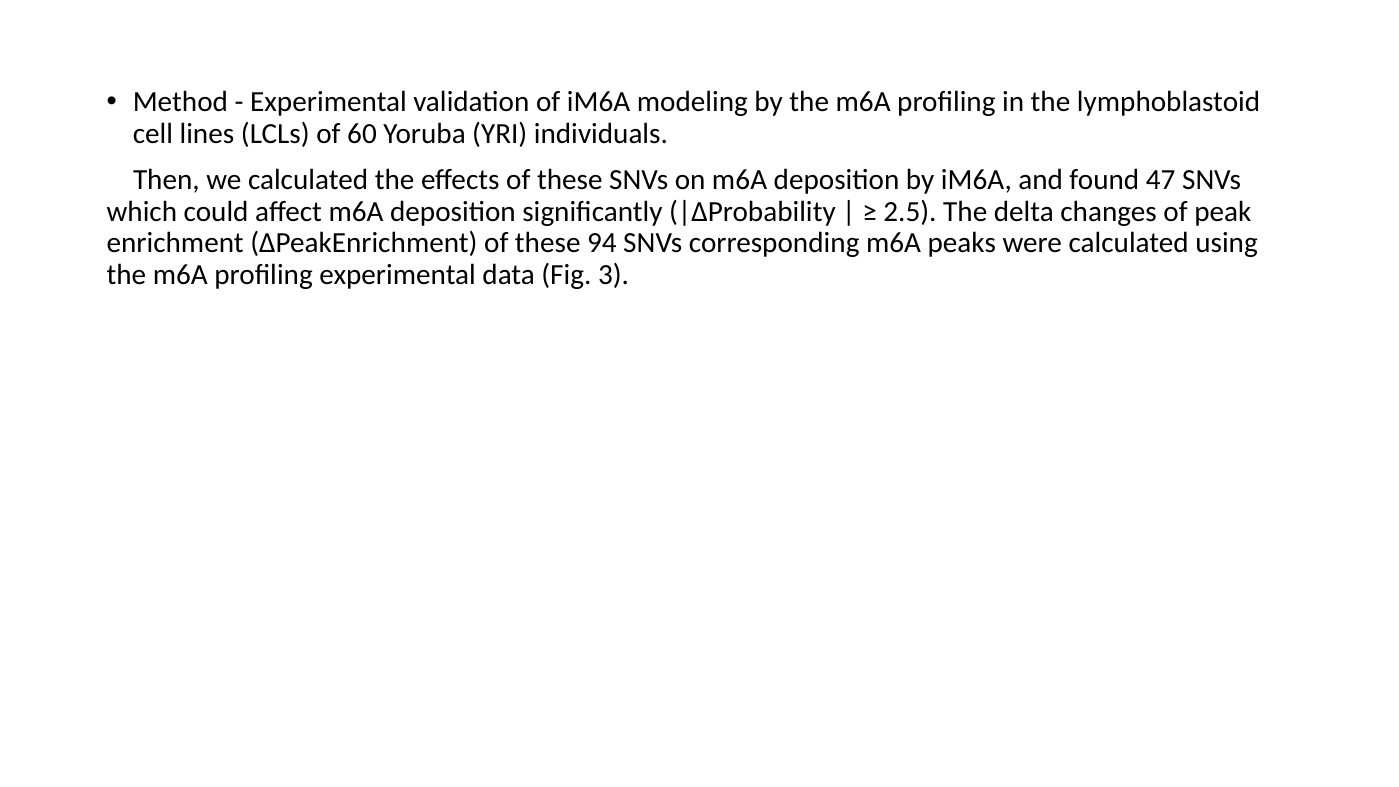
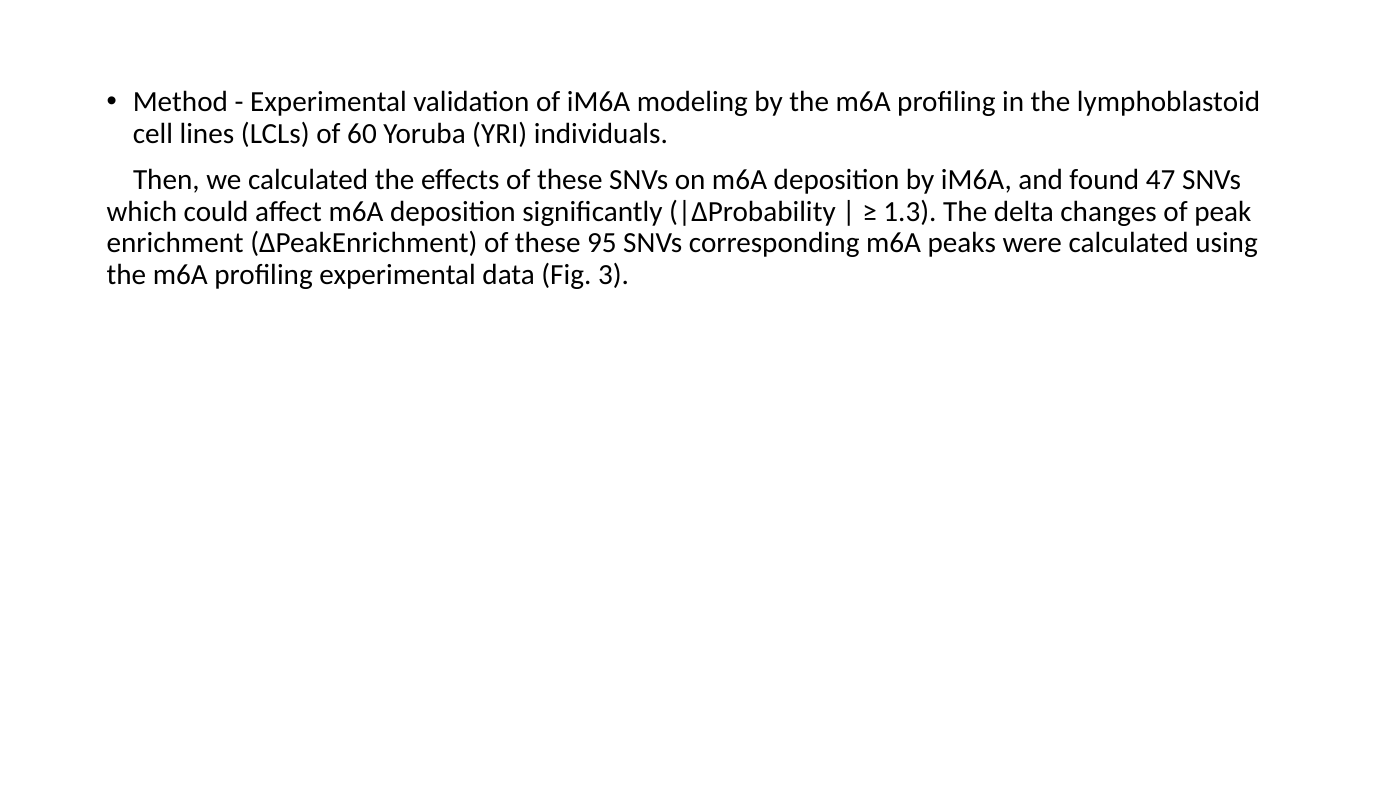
2.5: 2.5 -> 1.3 (910, 211)
94: 94 -> 95 (602, 243)
